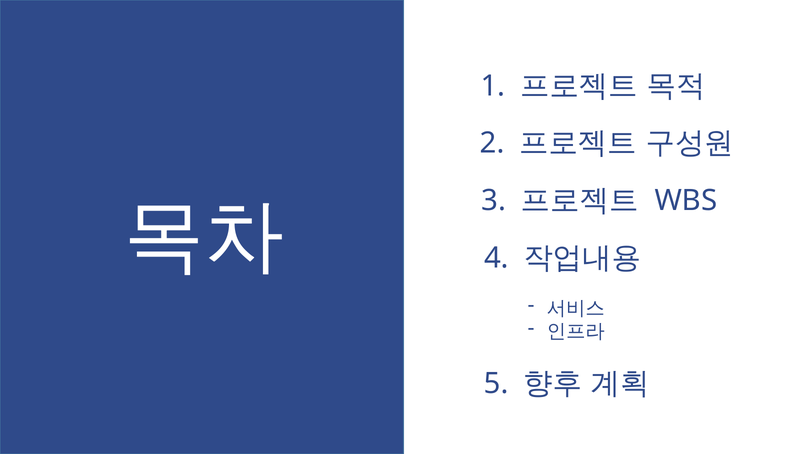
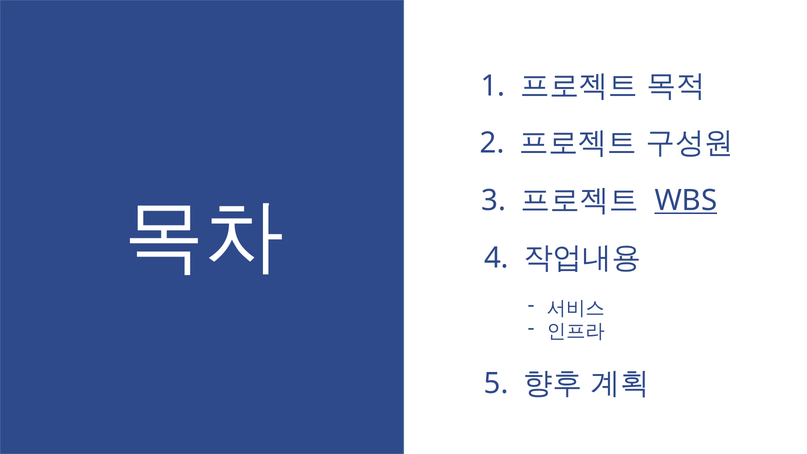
WBS underline: none -> present (686, 201)
